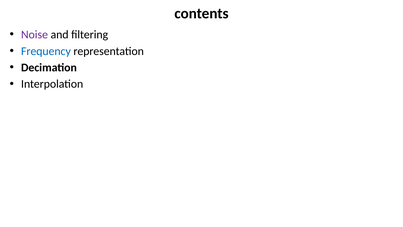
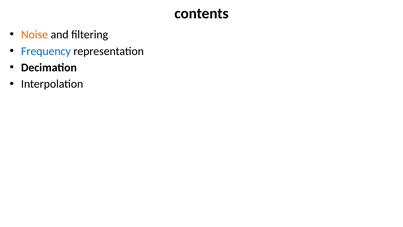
Noise colour: purple -> orange (35, 35)
